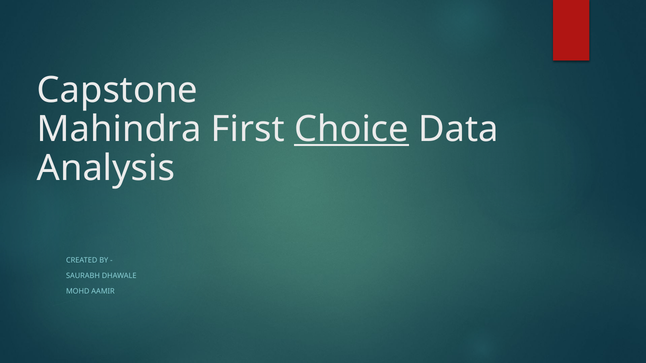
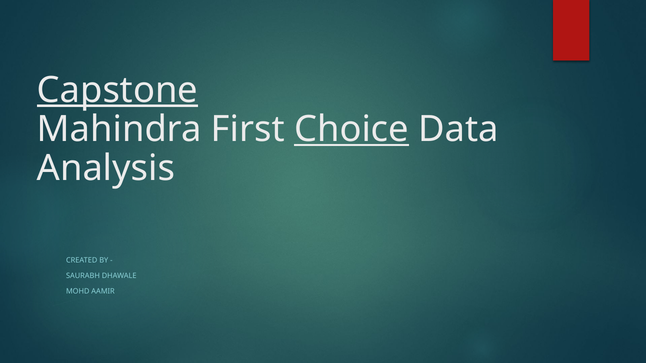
Capstone underline: none -> present (117, 90)
